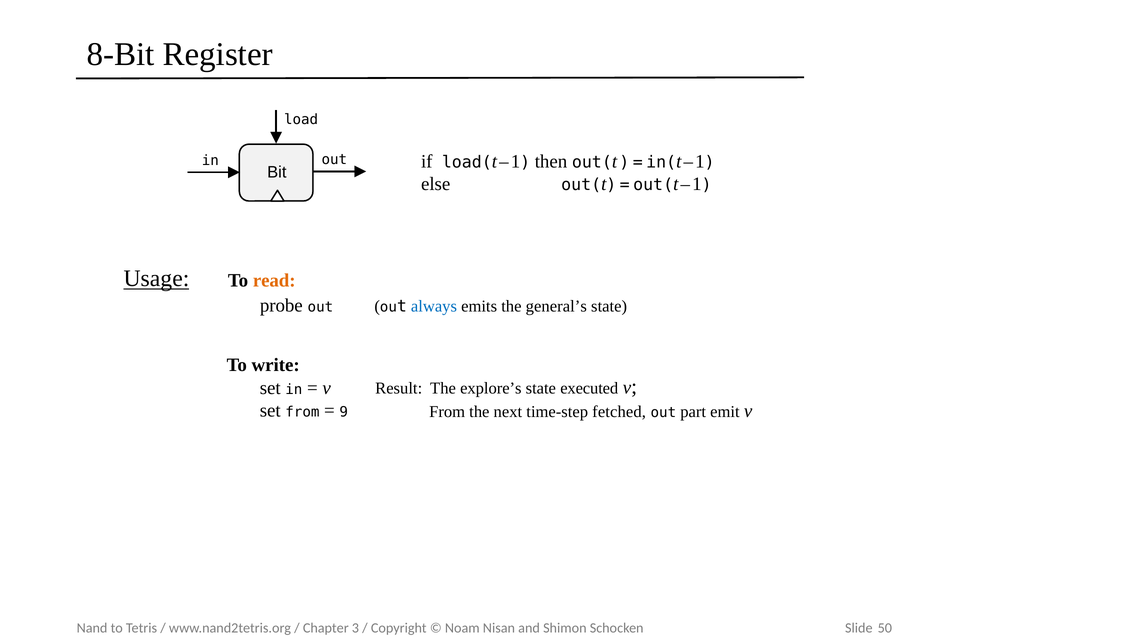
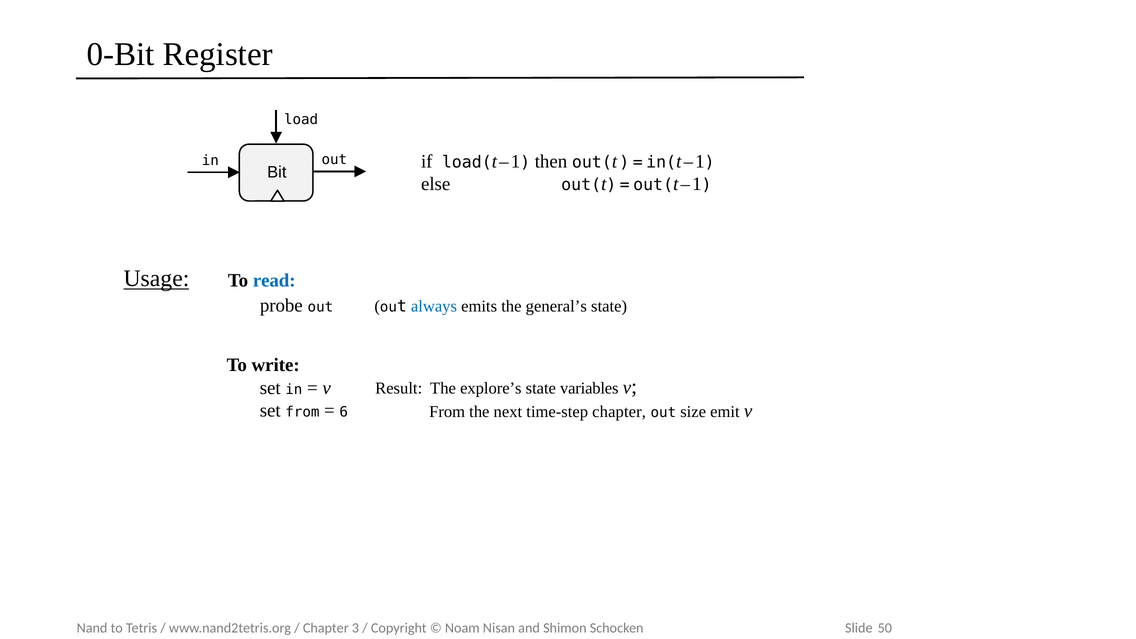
8-Bit: 8-Bit -> 0-Bit (121, 54)
read colour: orange -> blue (274, 281)
executed: executed -> variables (589, 389)
9: 9 -> 6 (344, 412)
time-step fetched: fetched -> chapter (619, 412)
part: part -> size (693, 412)
